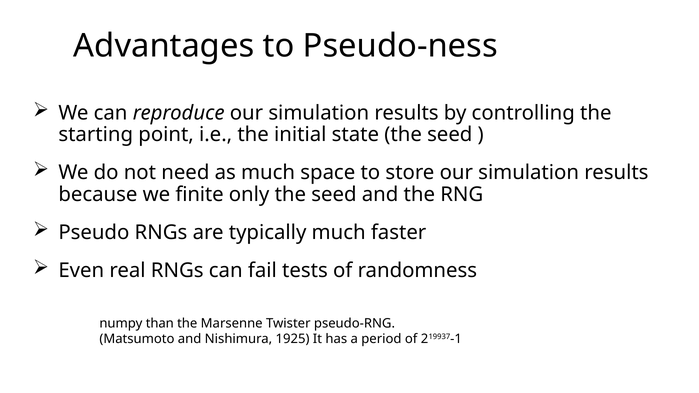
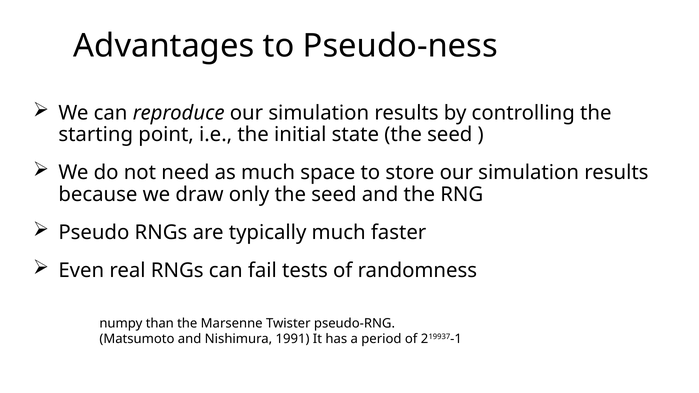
finite: finite -> draw (200, 195)
1925: 1925 -> 1991 (293, 339)
